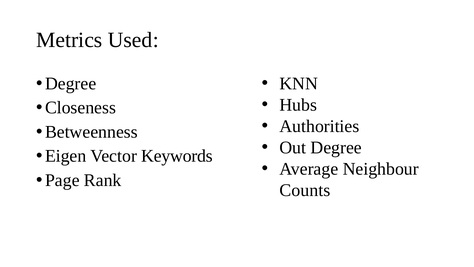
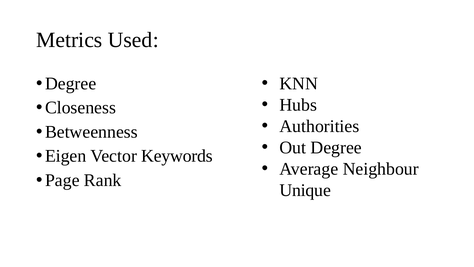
Counts: Counts -> Unique (305, 190)
